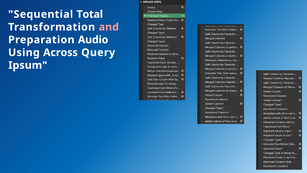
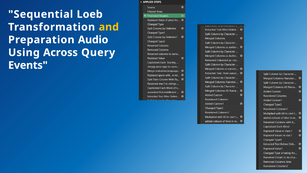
Total: Total -> Loeb (90, 14)
and colour: pink -> yellow (109, 27)
Ipsum: Ipsum -> Events (28, 65)
